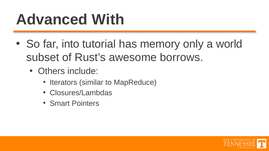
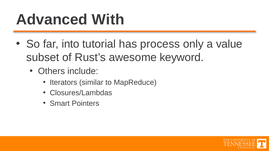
memory: memory -> process (160, 44)
world: world -> value (229, 44)
borrows: borrows -> keyword (182, 58)
